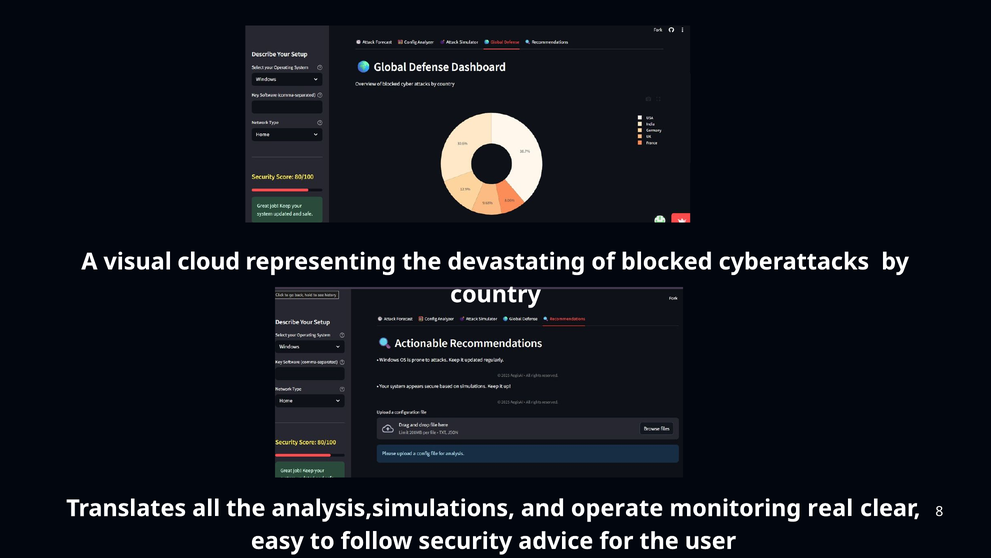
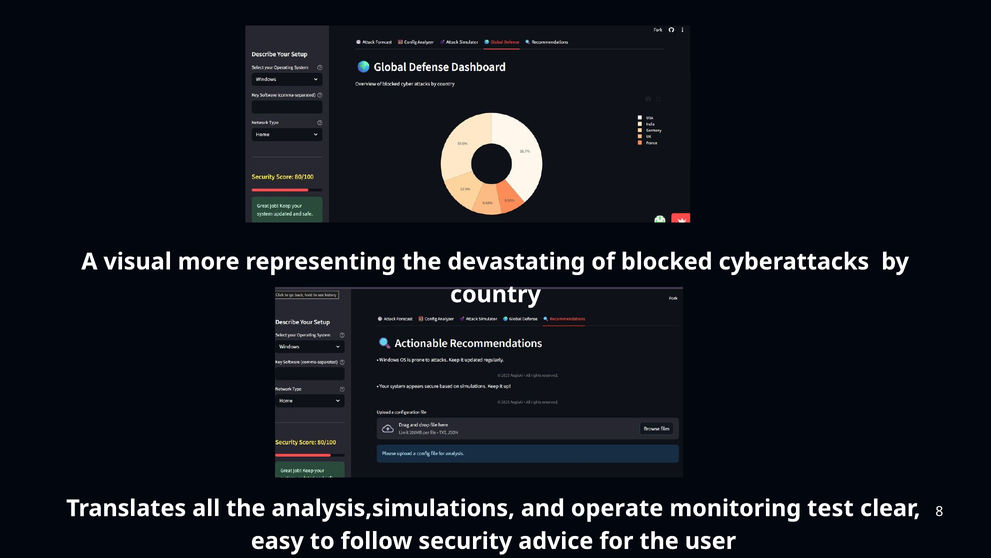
cloud: cloud -> more (209, 261)
real: real -> test (830, 508)
